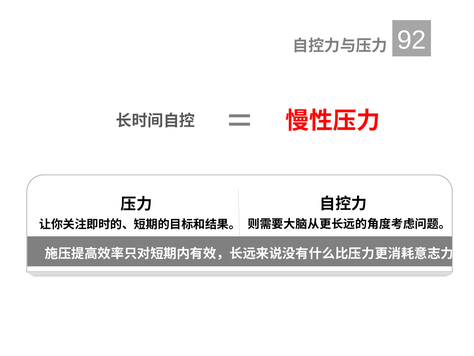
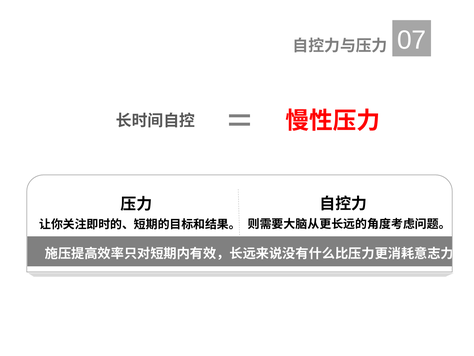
92: 92 -> 07 (412, 40)
